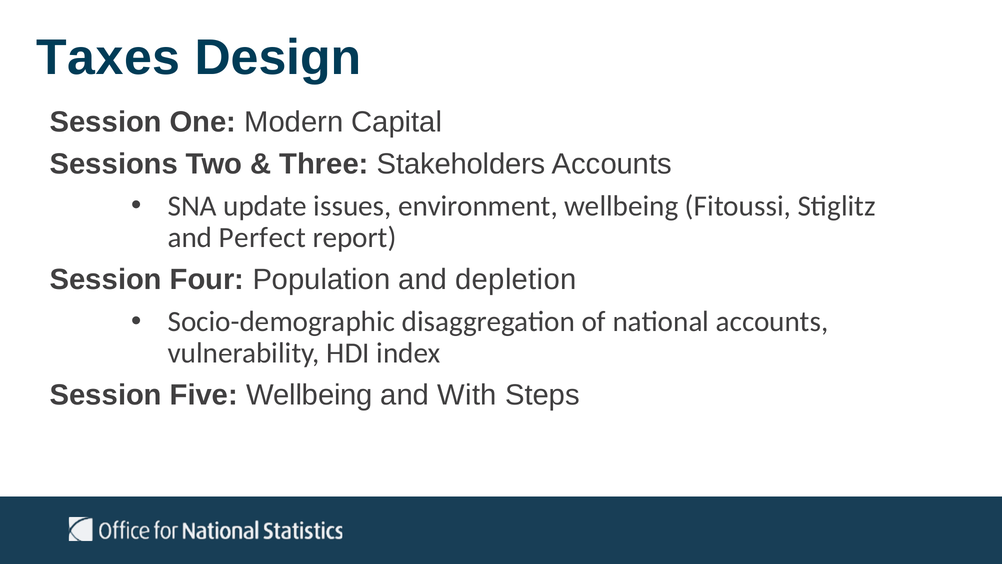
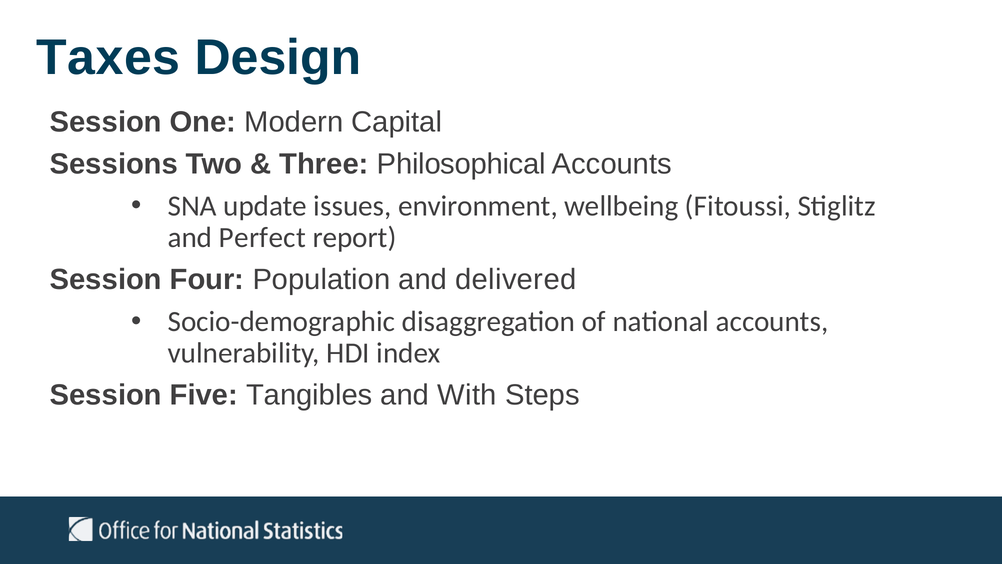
Stakeholders: Stakeholders -> Philosophical (461, 164)
depletion: depletion -> delivered (516, 279)
Five Wellbeing: Wellbeing -> Tangibles (309, 395)
